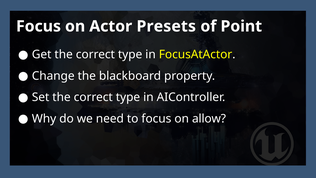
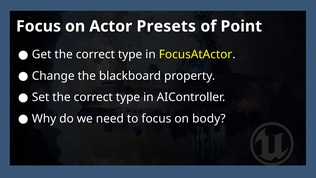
allow: allow -> body (209, 118)
